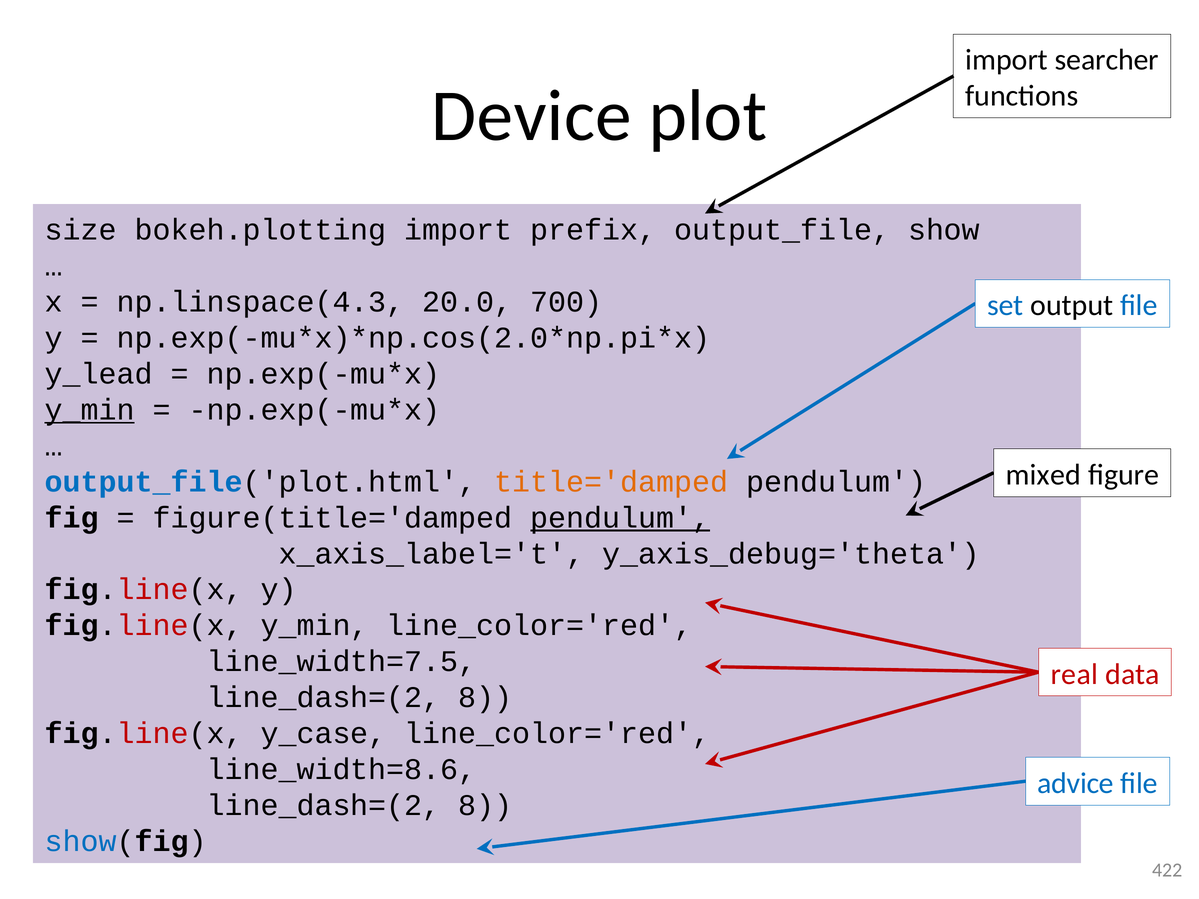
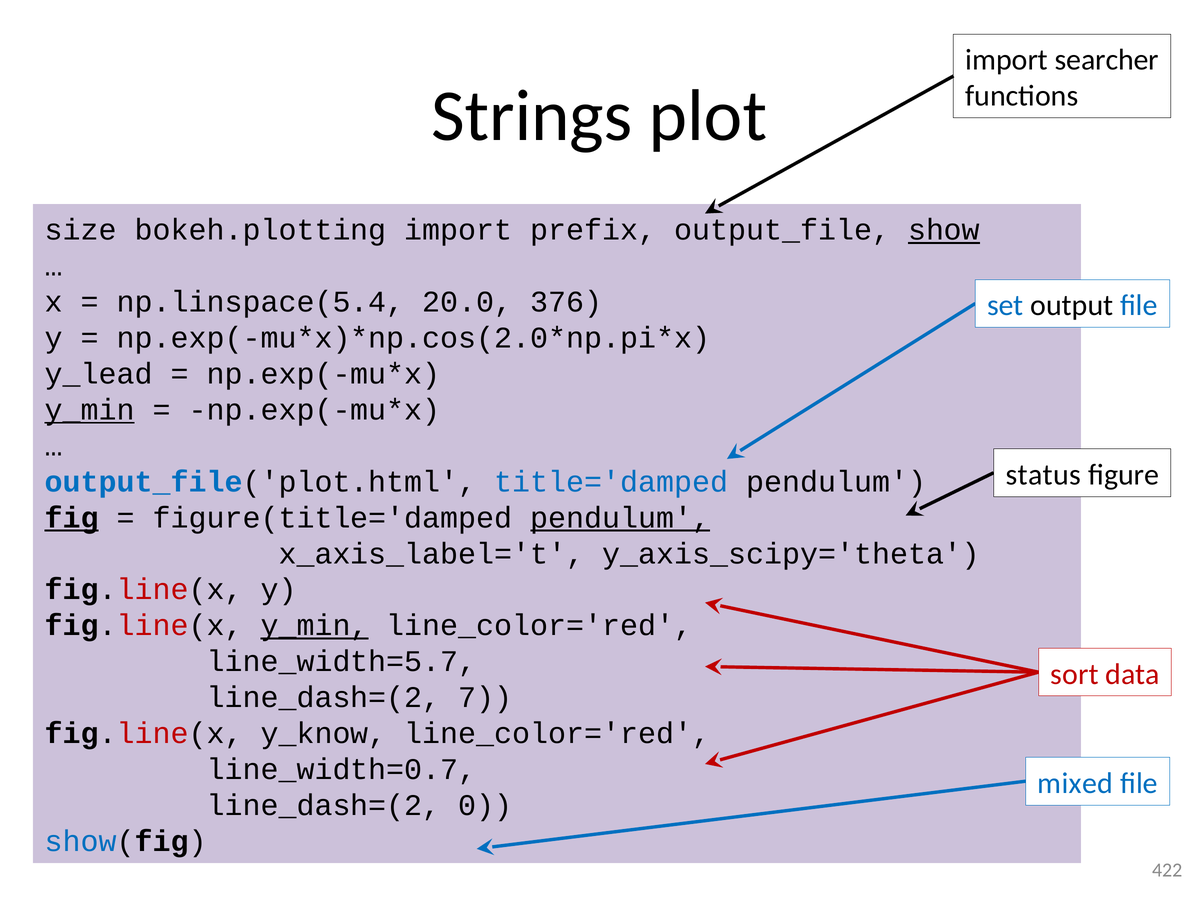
Device: Device -> Strings (532, 116)
show underline: none -> present (944, 230)
np.linspace(4.3: np.linspace(4.3 -> np.linspace(5.4 (261, 302)
700: 700 -> 376 (566, 302)
mixed: mixed -> status (1043, 475)
title='damped colour: orange -> blue (611, 482)
fig underline: none -> present (72, 518)
y_axis_debug='theta: y_axis_debug='theta -> y_axis_scipy='theta (791, 554)
y_min underline: none -> present (315, 626)
line_width=7.5: line_width=7.5 -> line_width=5.7 (342, 662)
real: real -> sort (1074, 674)
8: 8 -> 7 (485, 698)
y_case: y_case -> y_know (324, 734)
line_width=8.6: line_width=8.6 -> line_width=0.7 (342, 770)
advice: advice -> mixed (1075, 784)
8: 8 -> 0 (485, 806)
